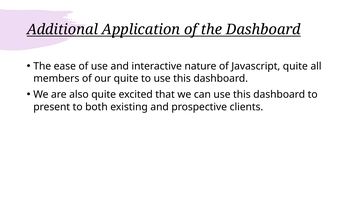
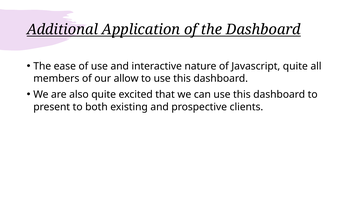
our quite: quite -> allow (126, 78)
